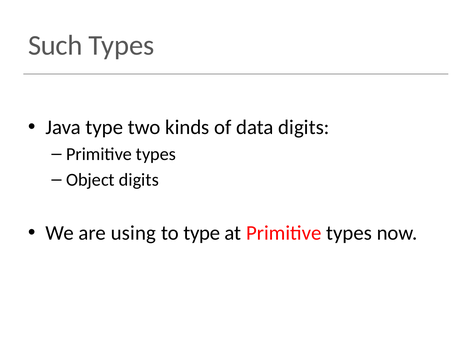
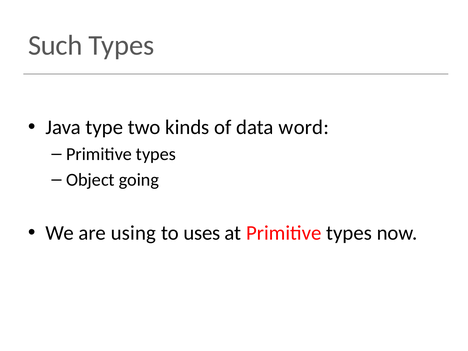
data digits: digits -> word (304, 127)
Object digits: digits -> going (139, 180)
to type: type -> uses (202, 233)
